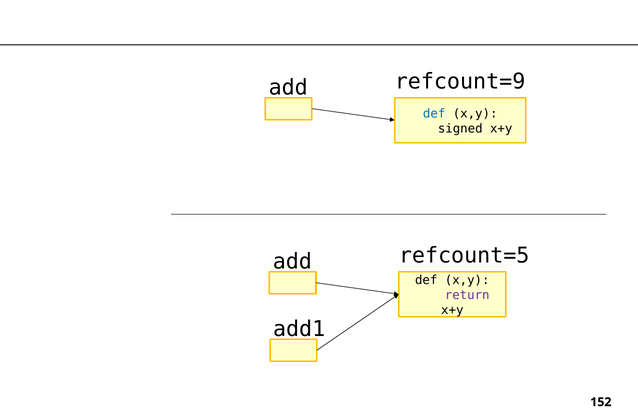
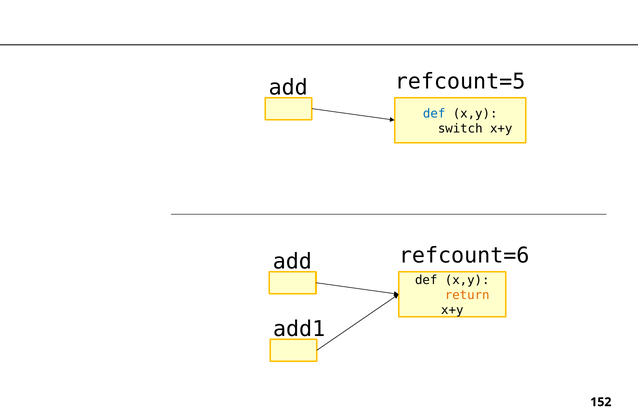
refcount=9: refcount=9 -> refcount=5 (460, 81)
signed: signed -> switch (460, 128)
refcount=5: refcount=5 -> refcount=6 (464, 256)
return colour: purple -> orange (467, 295)
